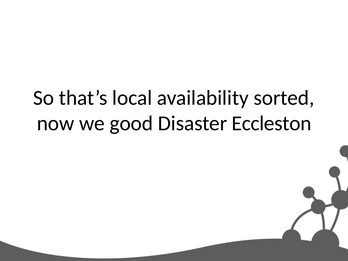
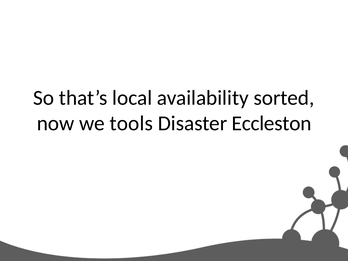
good: good -> tools (131, 123)
